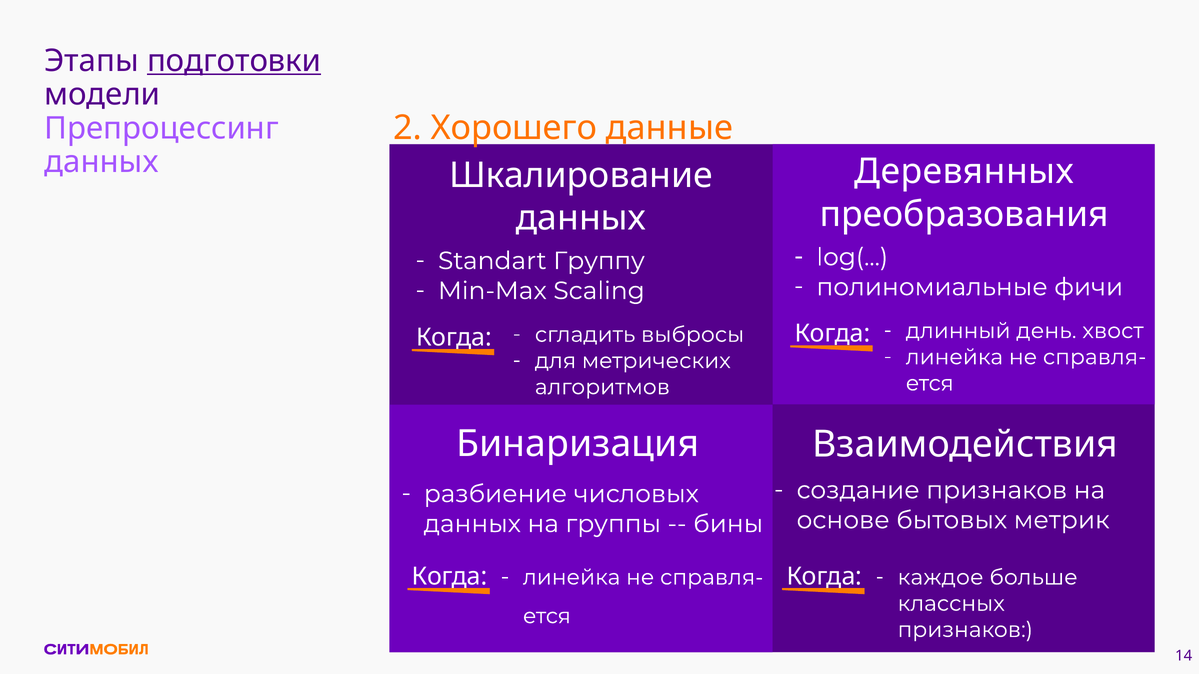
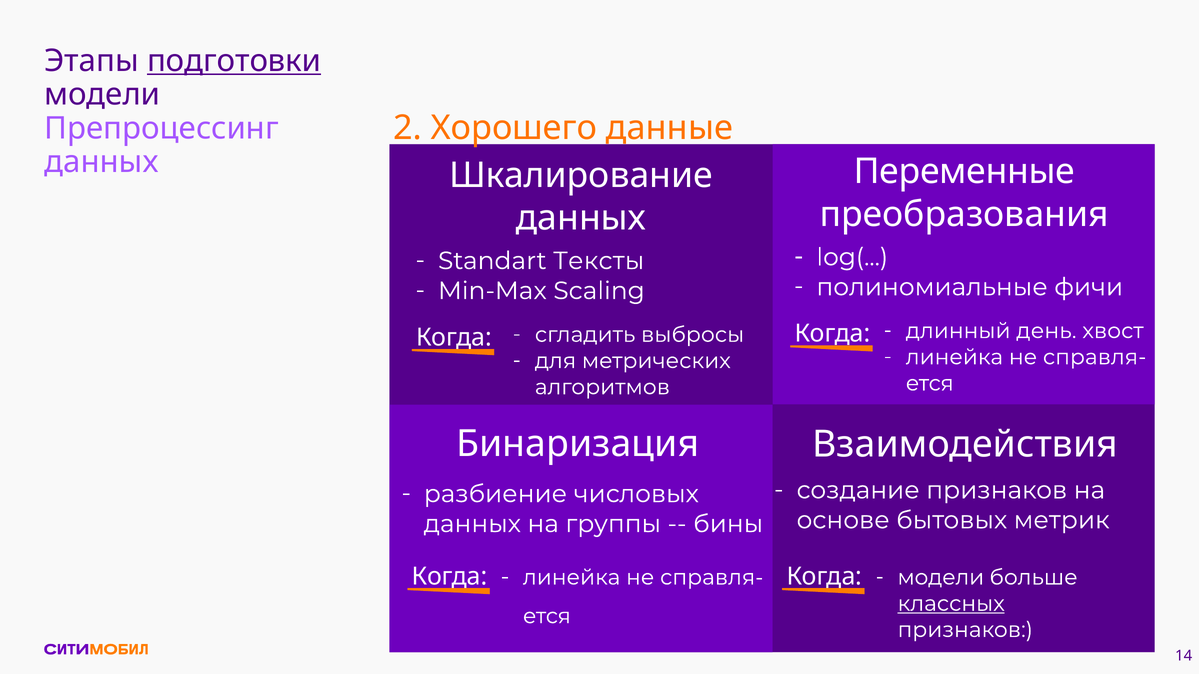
Деревянных: Деревянных -> Переменные (964, 172)
Группу: Группу -> Тексты (599, 261)
каждое: каждое -> модели (941, 578)
классных underline: none -> present (951, 604)
